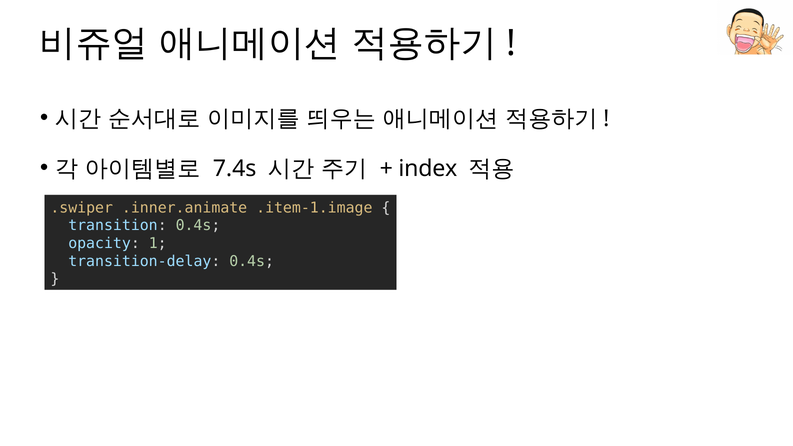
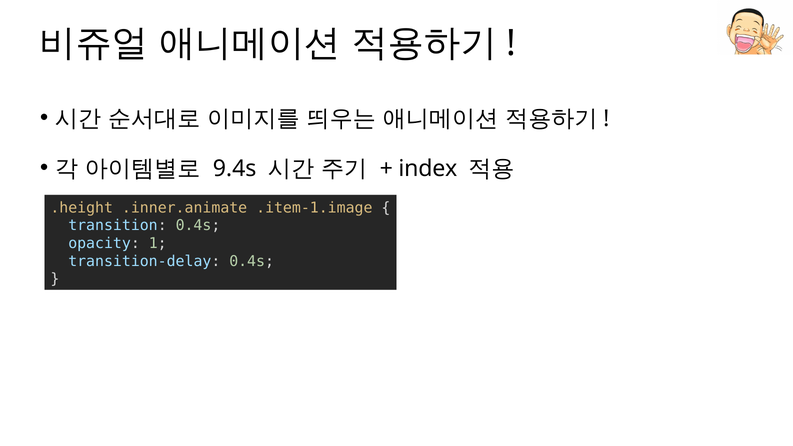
7.4s: 7.4s -> 9.4s (235, 168)
.swiper: .swiper -> .height (82, 208)
